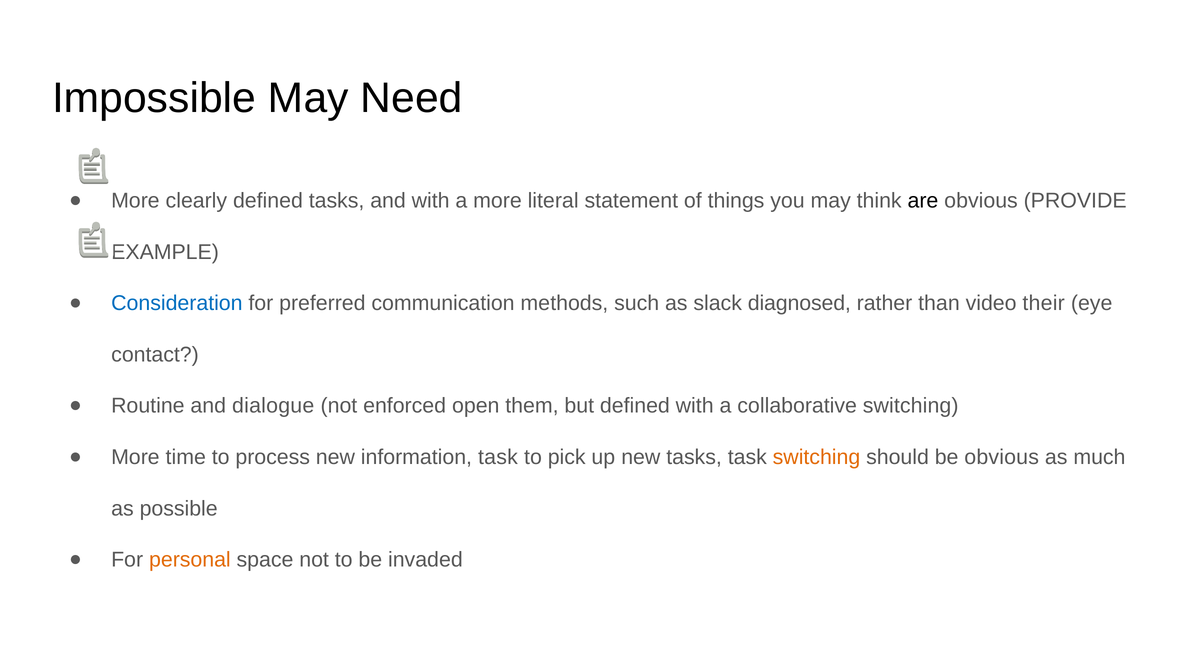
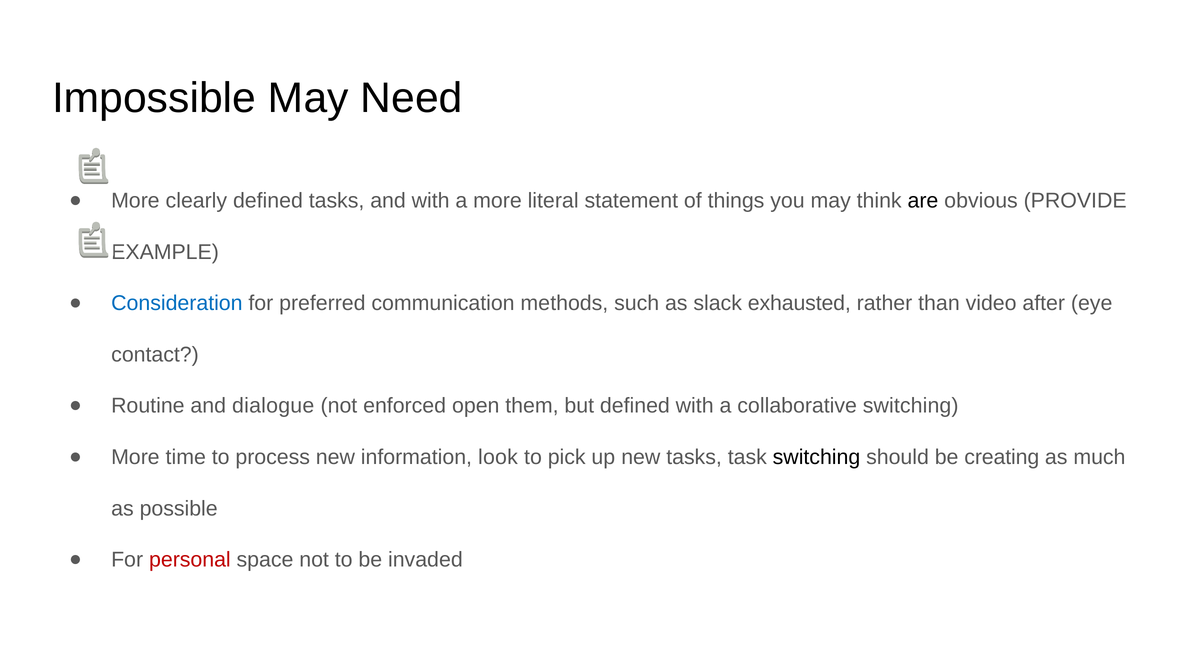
diagnosed: diagnosed -> exhausted (799, 303)
their: their -> after (1044, 303)
information task: task -> look (498, 457)
switching colour: orange -> black (816, 457)
be obvious: obvious -> creating (1002, 457)
personal colour: orange -> red (190, 560)
